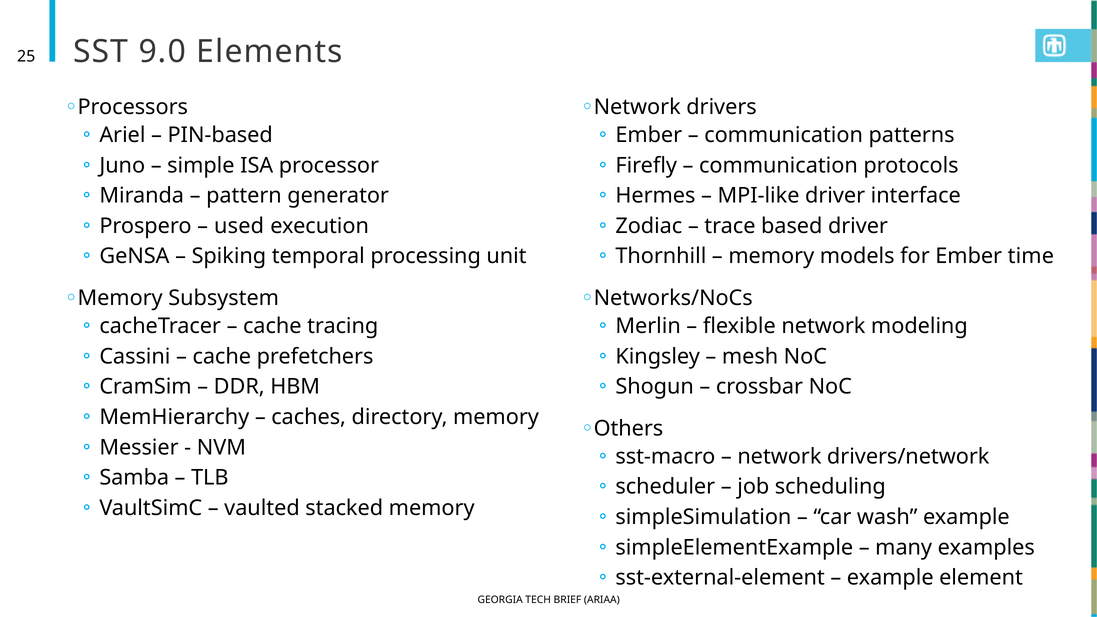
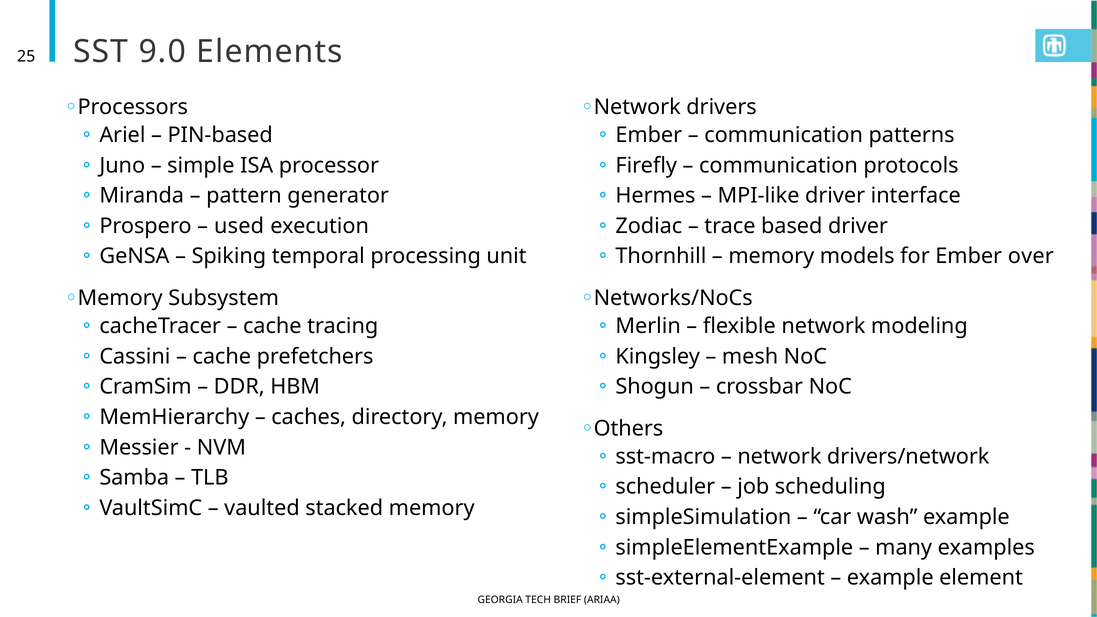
time: time -> over (1031, 256)
